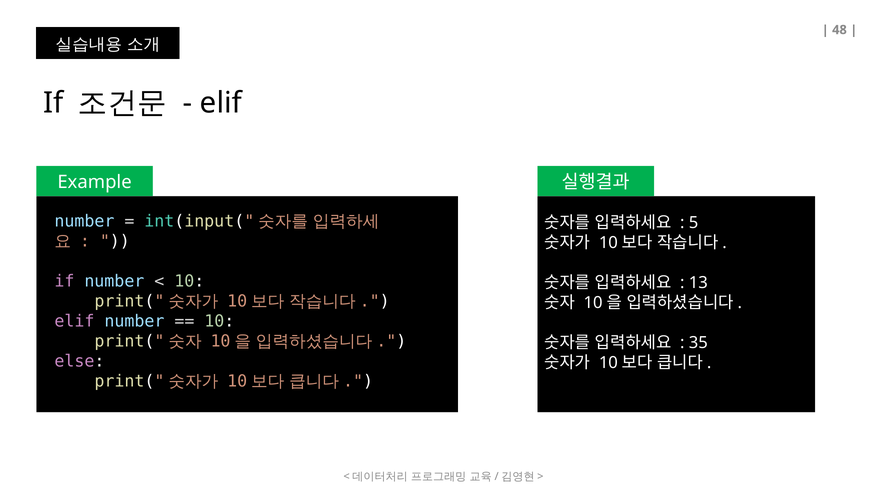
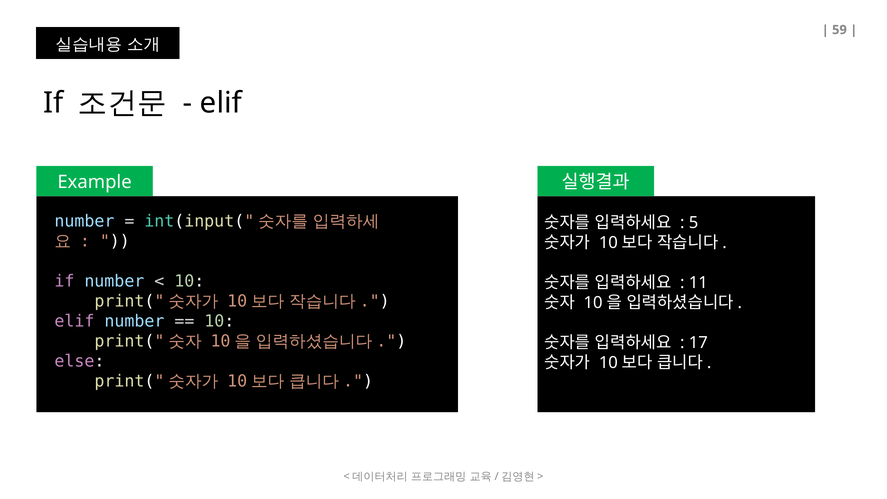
48: 48 -> 59 (839, 30)
13: 13 -> 11 (698, 283)
35: 35 -> 17 (698, 343)
